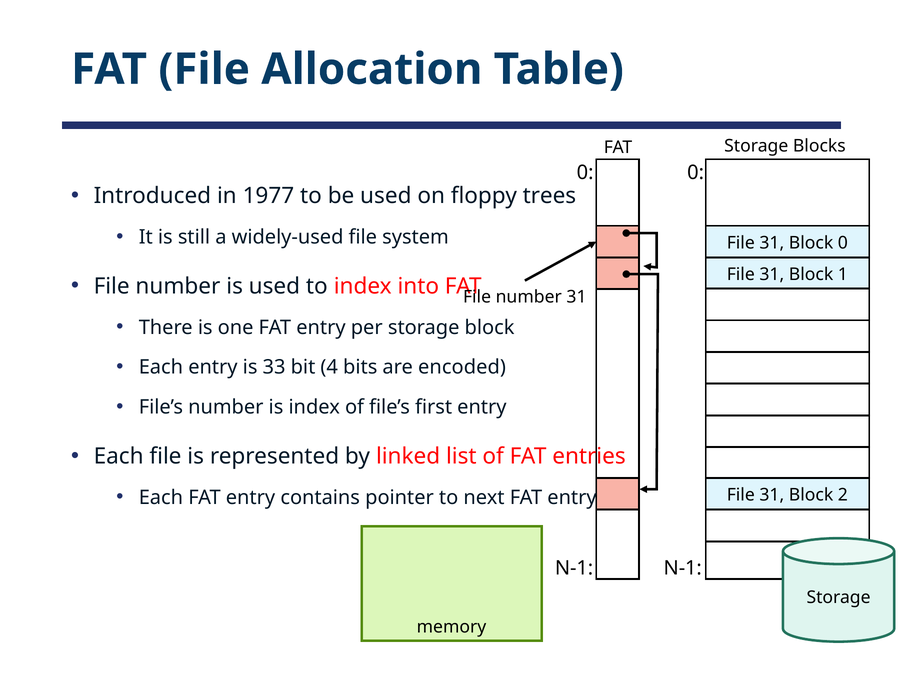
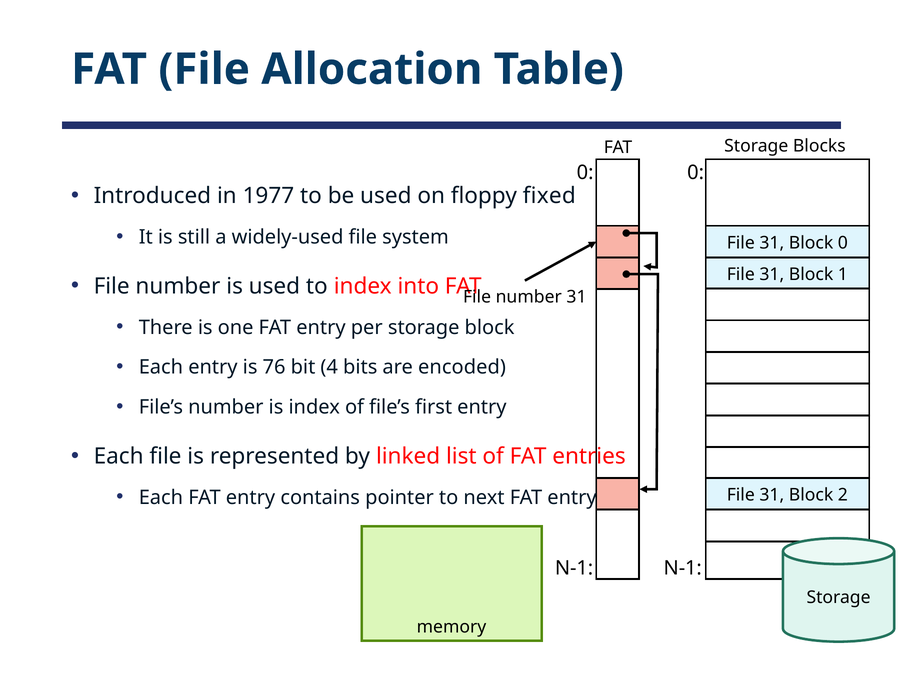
trees: trees -> fixed (549, 196)
33: 33 -> 76 (274, 367)
